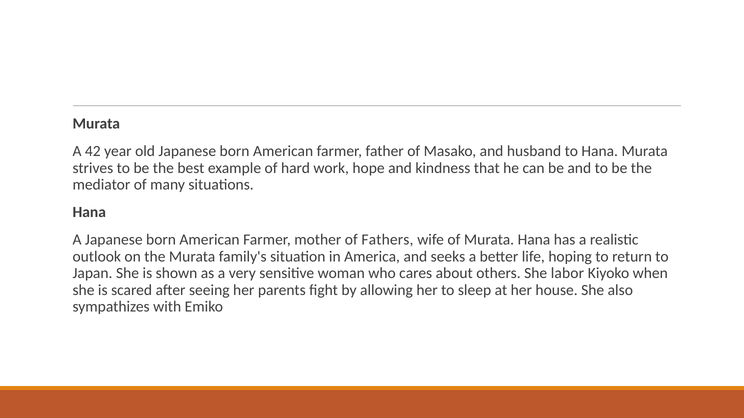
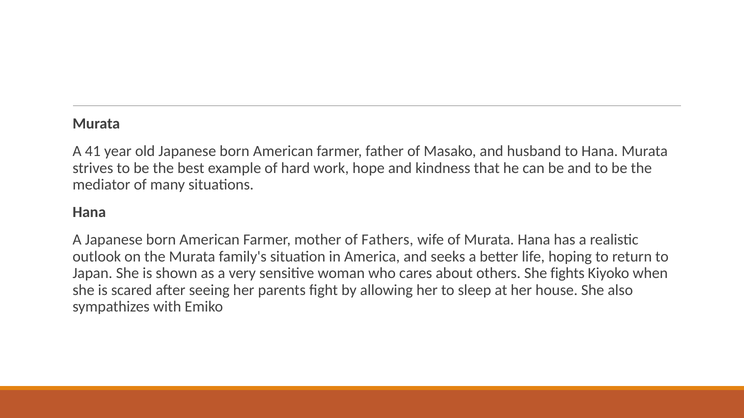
42: 42 -> 41 (93, 151)
labor: labor -> fights (568, 274)
